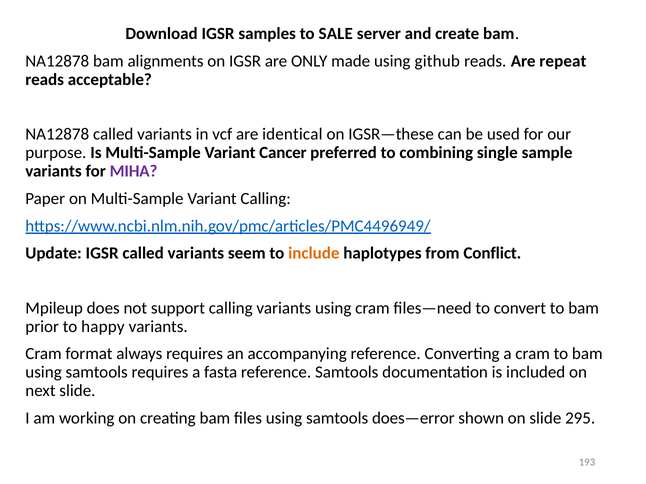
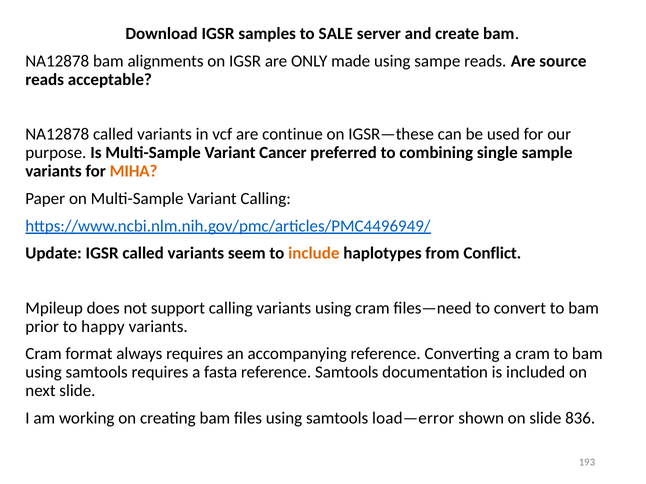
github: github -> sampe (437, 61)
repeat: repeat -> source (563, 61)
identical: identical -> continue (292, 134)
MIHA colour: purple -> orange (134, 171)
does—error: does—error -> load—error (413, 418)
295: 295 -> 836 (580, 418)
